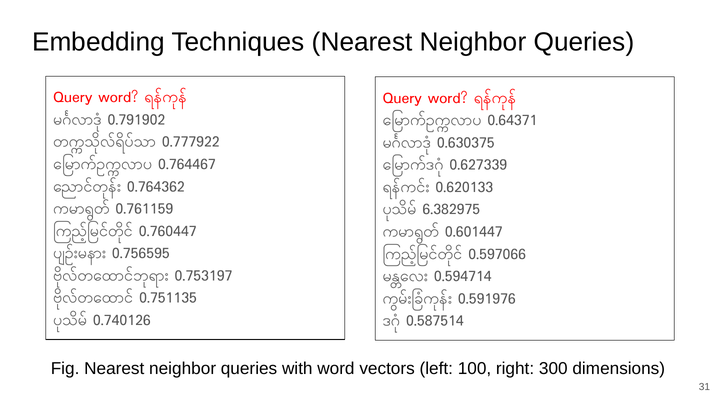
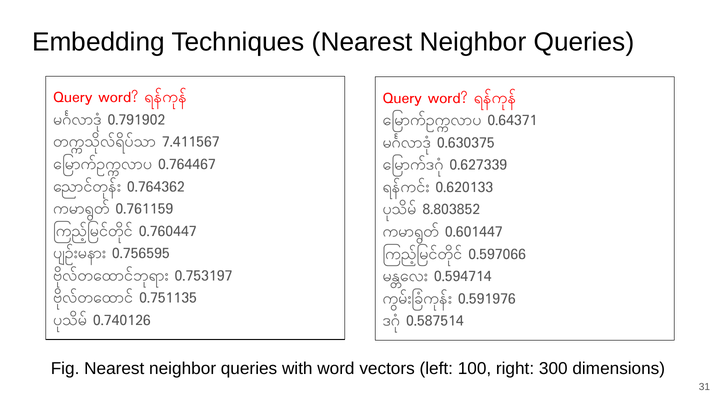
0.777922: 0.777922 -> 7.411567 (191, 142)
6.382975: 6.382975 -> 8.803852 (451, 209)
